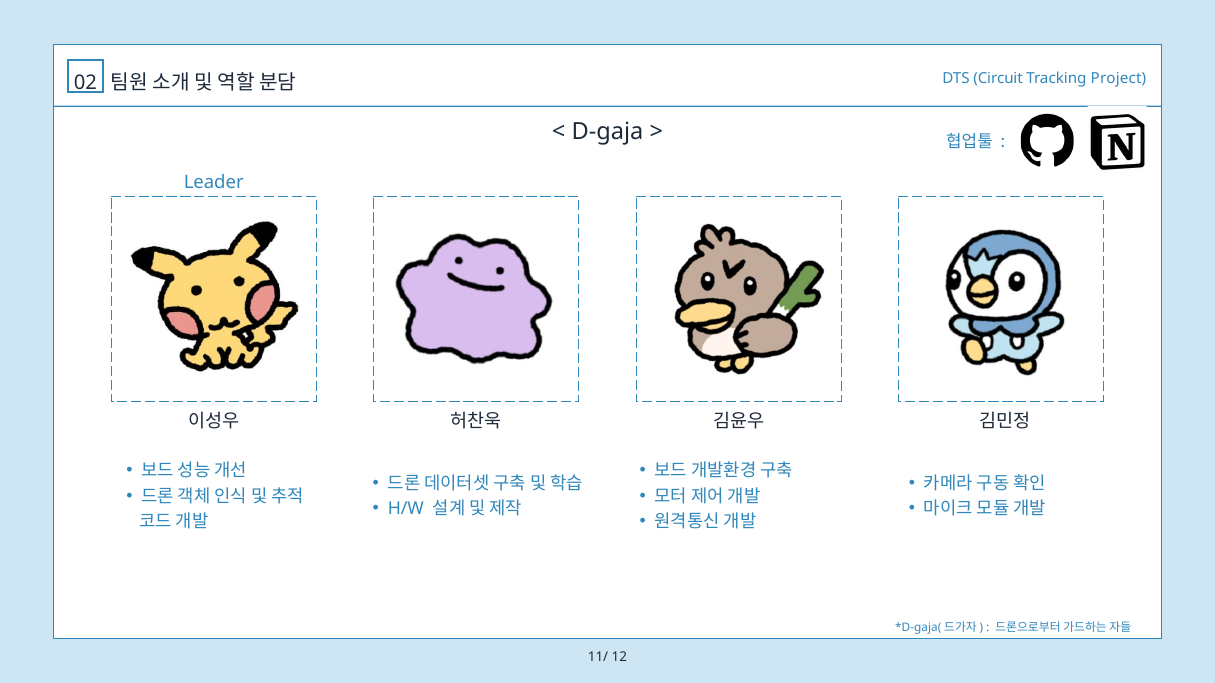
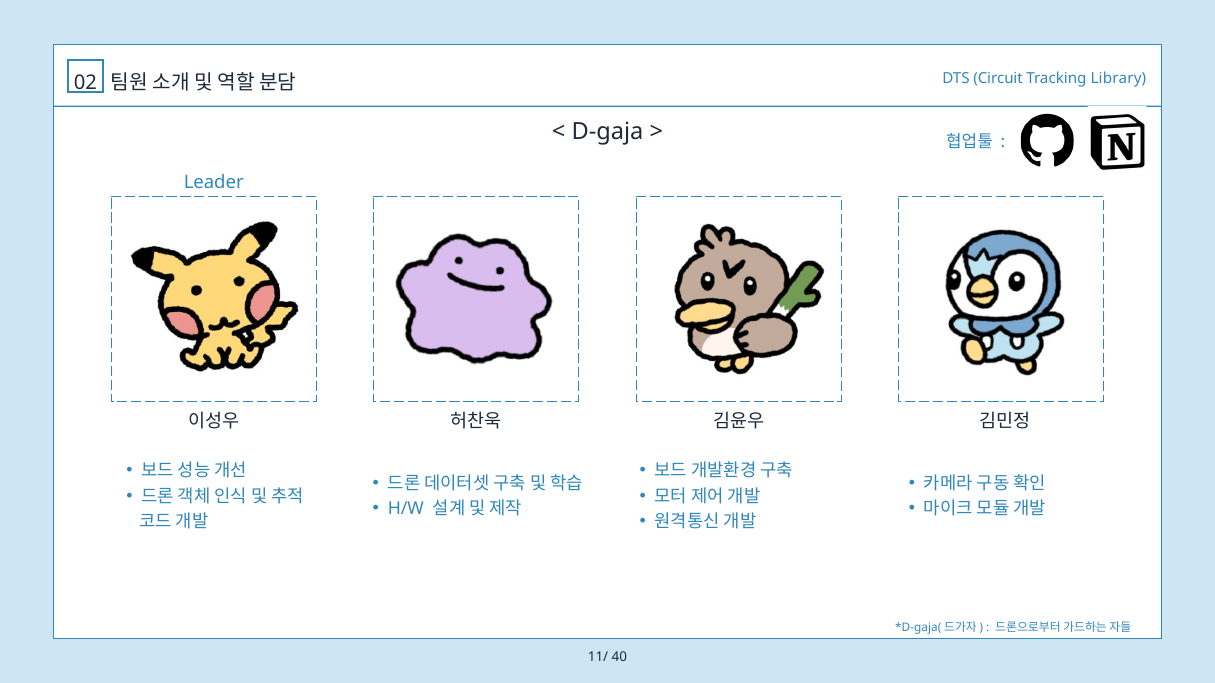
Project: Project -> Library (1118, 79)
12: 12 -> 40 (619, 658)
